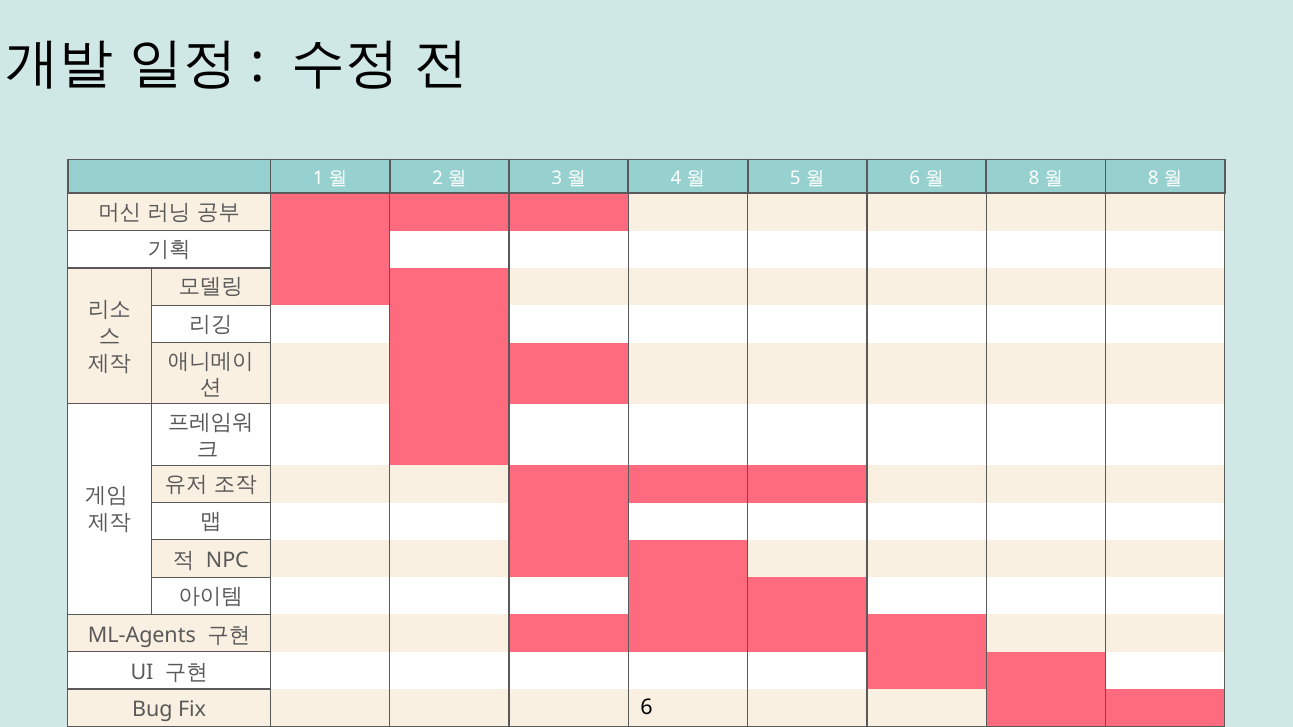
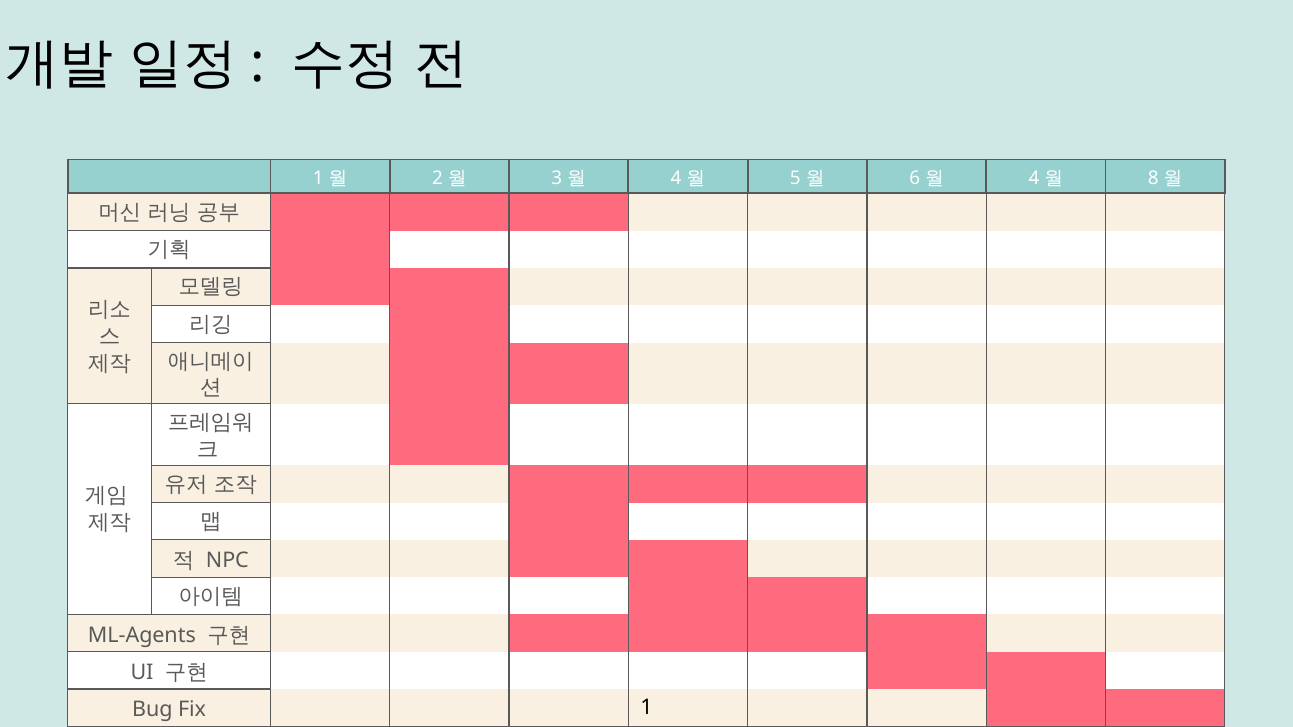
8: 8 -> 4 (1034, 178)
Fix 6: 6 -> 1 (647, 708)
